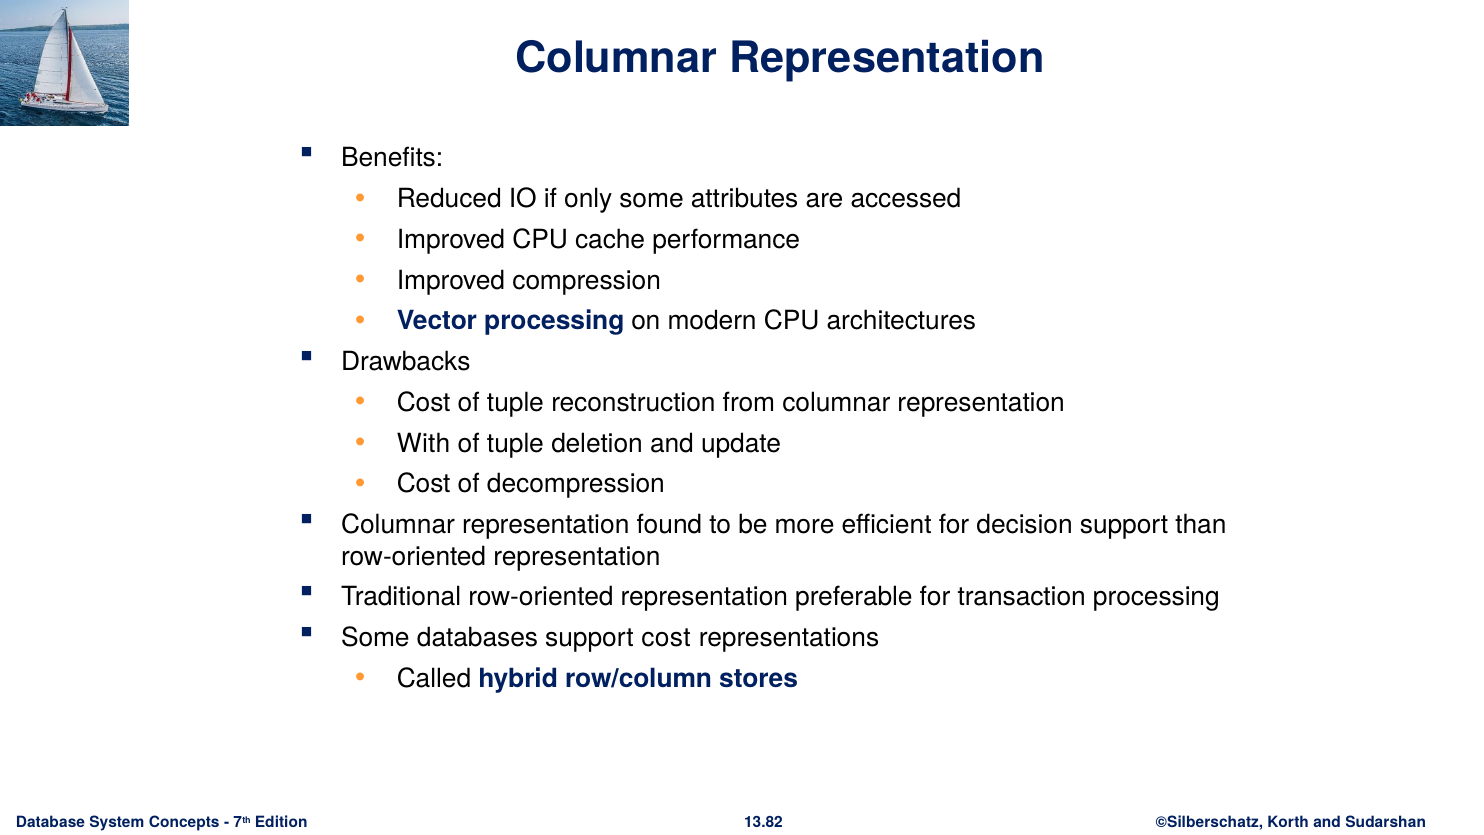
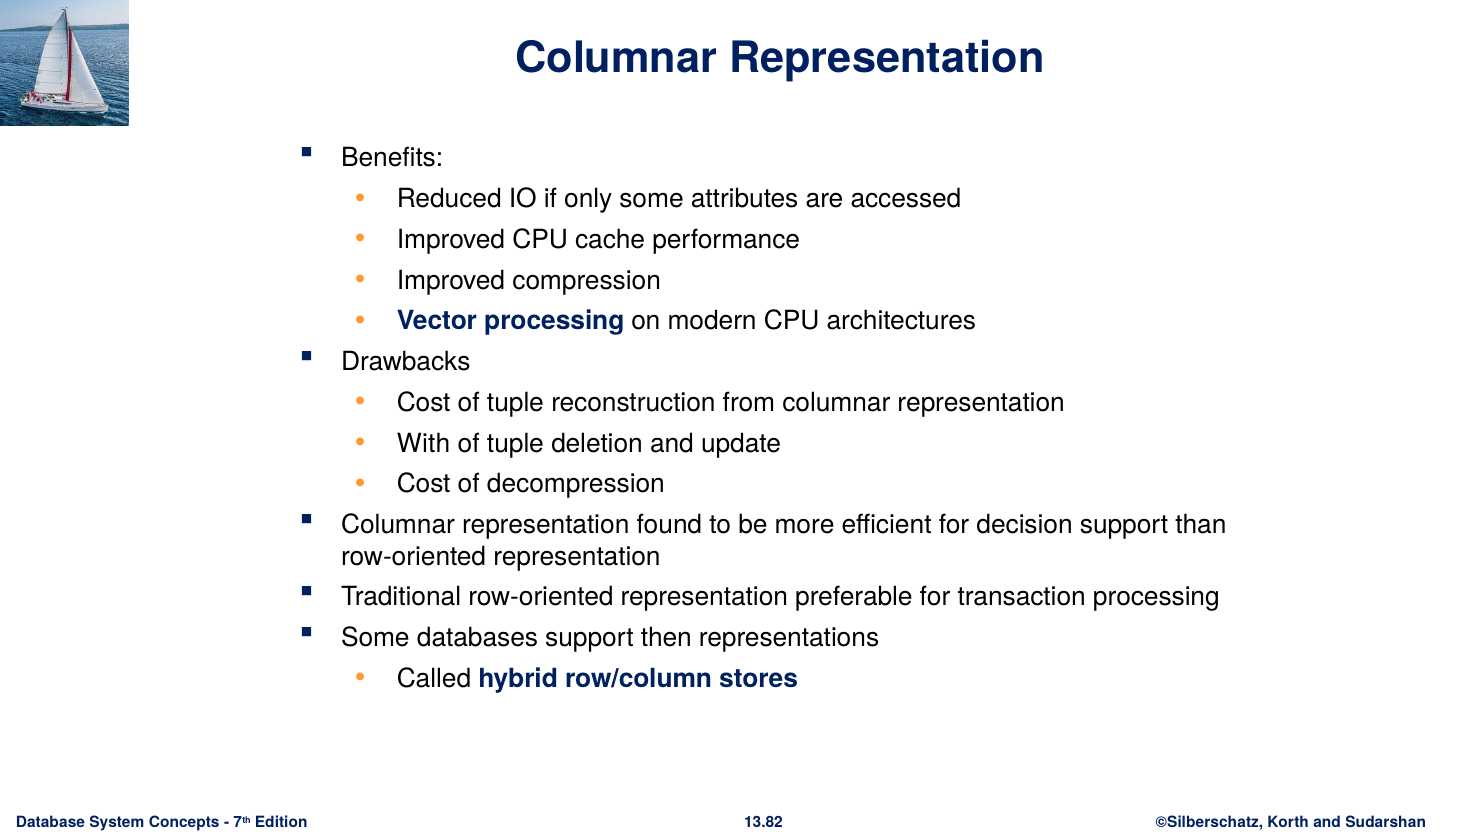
support cost: cost -> then (666, 638)
